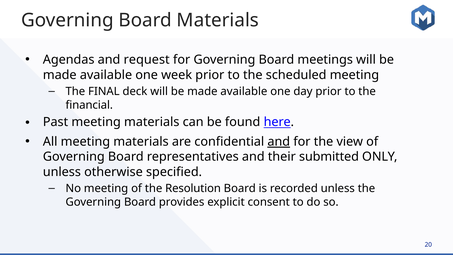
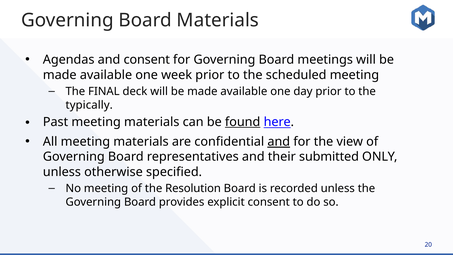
and request: request -> consent (147, 60)
financial: financial -> typically (89, 105)
found underline: none -> present (243, 122)
